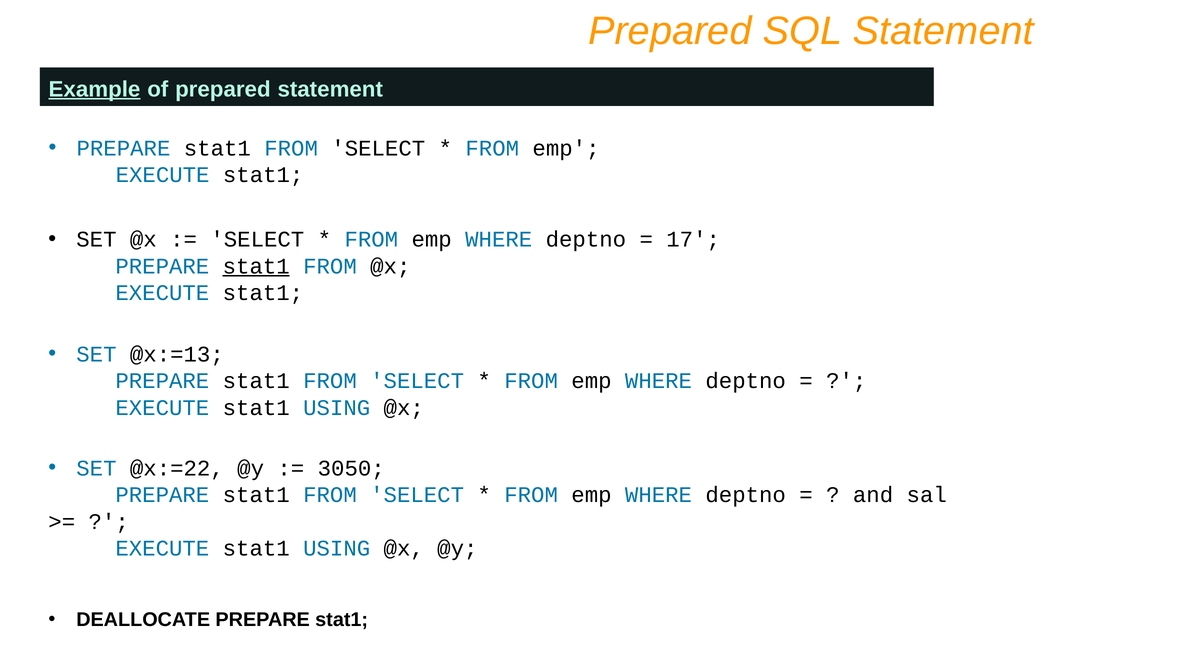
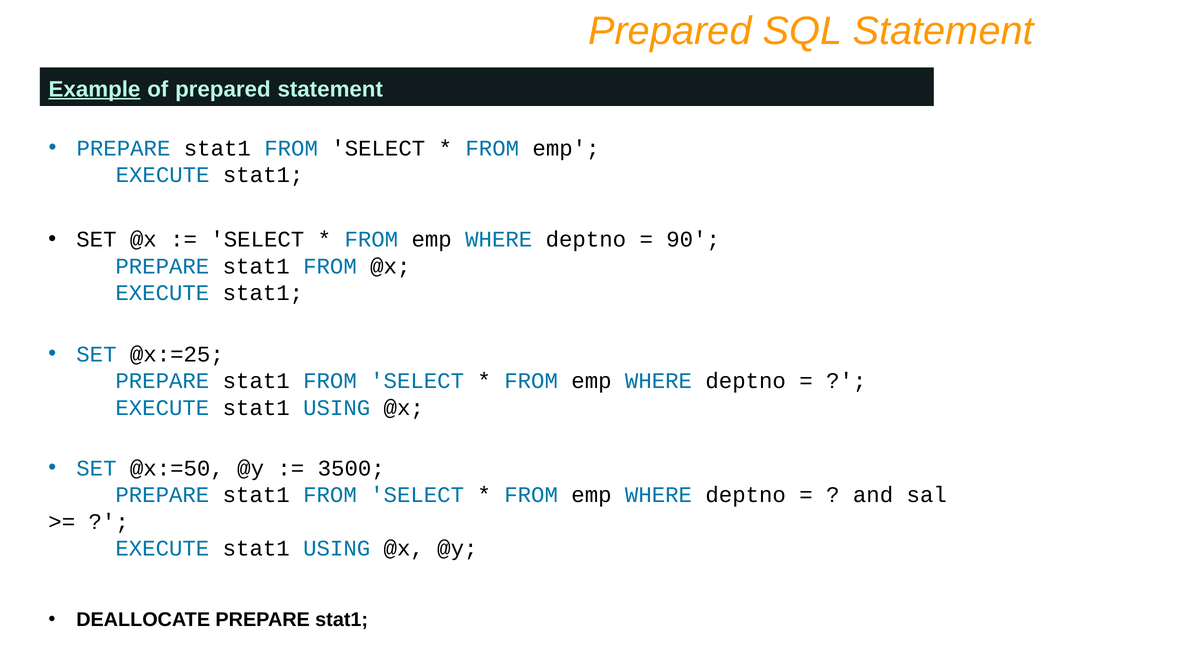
17: 17 -> 90 (693, 240)
stat1 underline: present -> none (256, 266)
@x:=13: @x:=13 -> @x:=25 (177, 355)
@x:=22: @x:=22 -> @x:=50 (177, 468)
3050: 3050 -> 3500 (351, 468)
